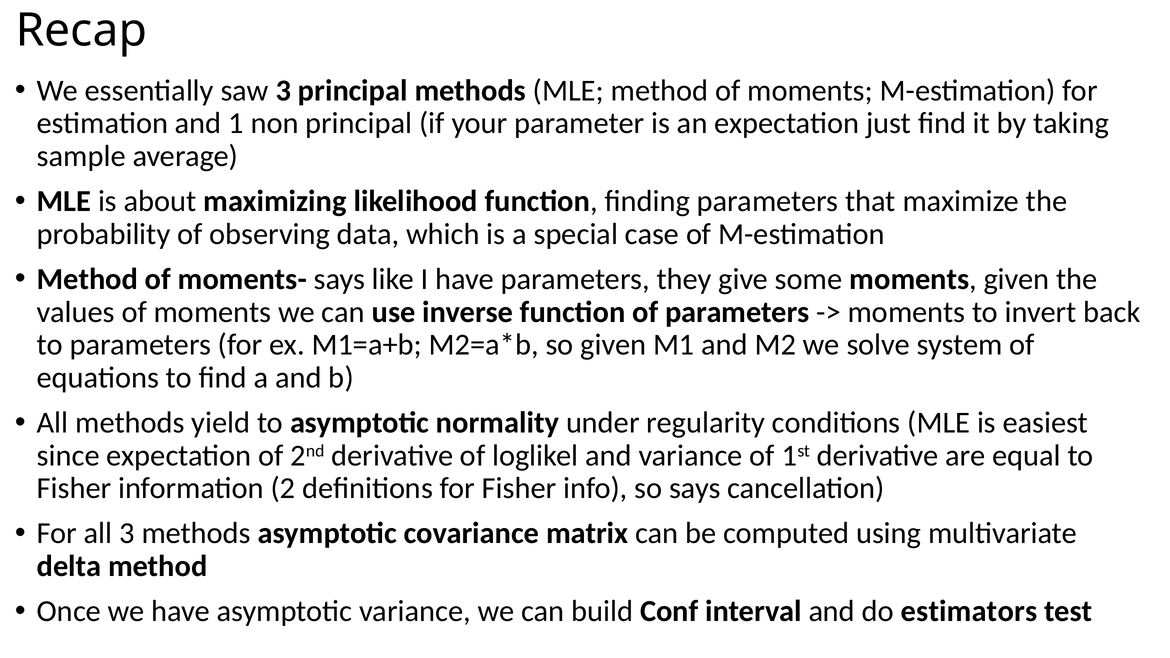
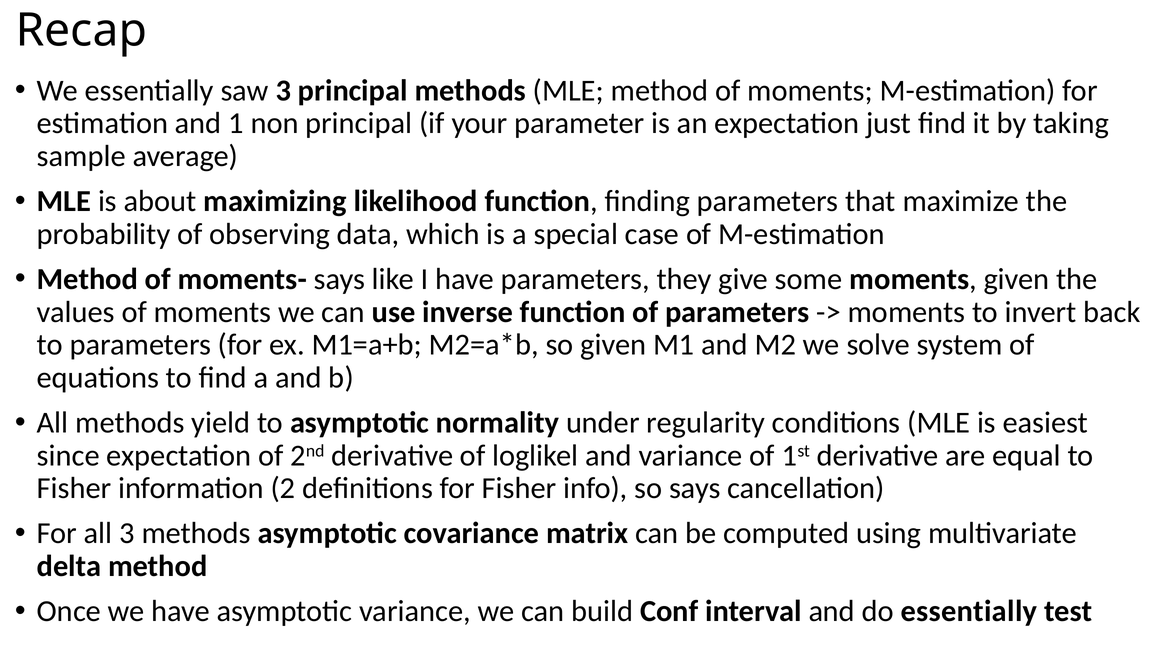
do estimators: estimators -> essentially (969, 611)
